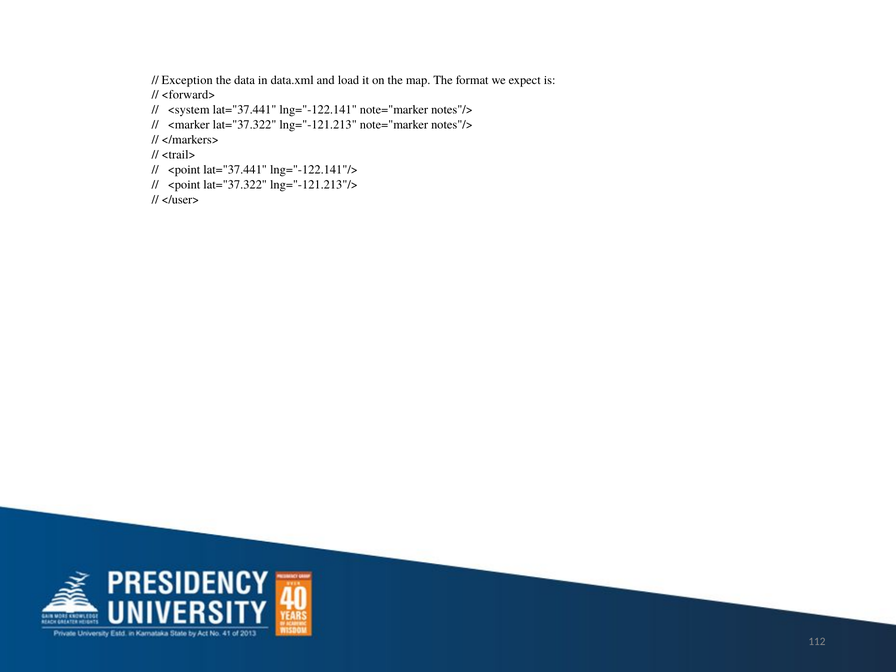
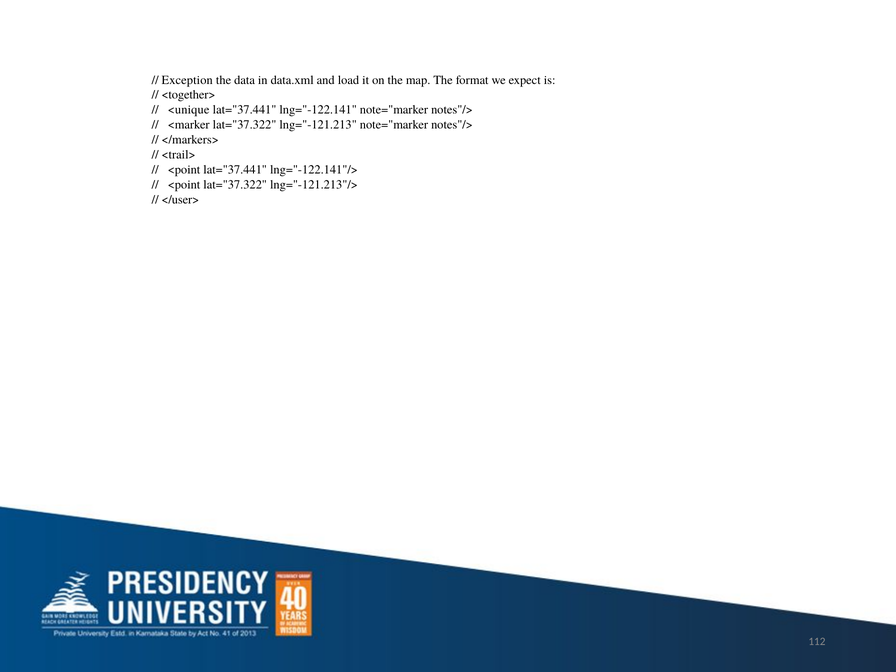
<forward>: <forward> -> <together> (189, 95)
<system: <system -> <unique (189, 110)
